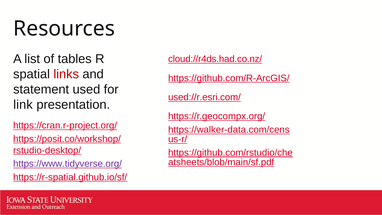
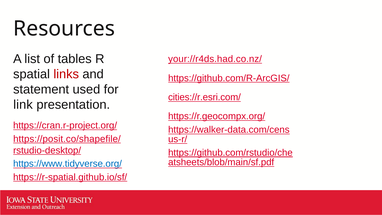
cloud://r4ds.had.co.nz/: cloud://r4ds.had.co.nz/ -> your://r4ds.had.co.nz/ (215, 59)
used://r.esri.com/: used://r.esri.com/ -> cities://r.esri.com/ (204, 97)
https://posit.co/workshop/: https://posit.co/workshop/ -> https://posit.co/shapefile/ (67, 139)
https://www.tidyverse.org/ colour: purple -> blue (68, 164)
